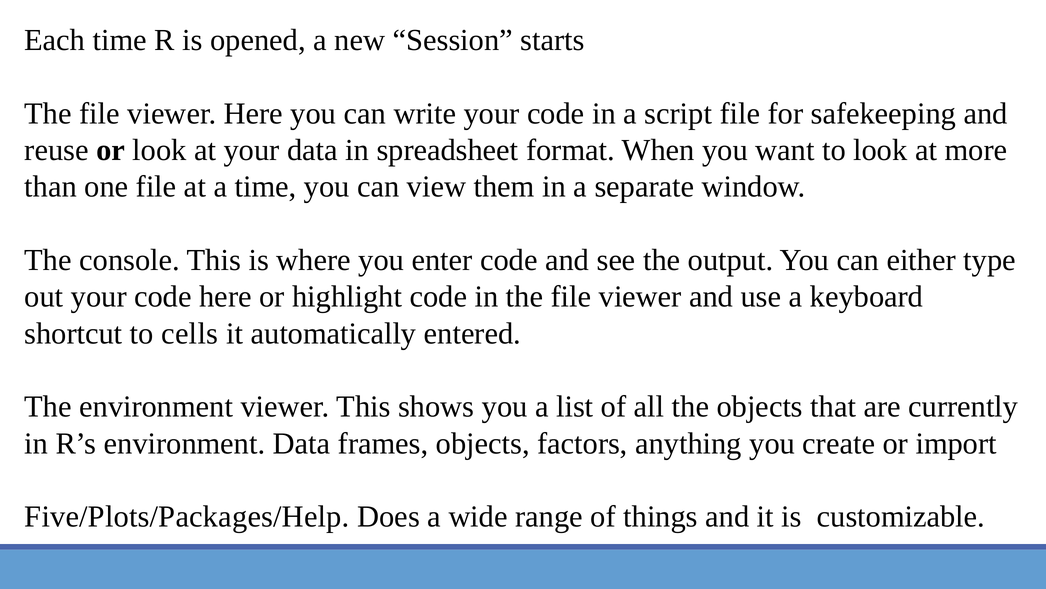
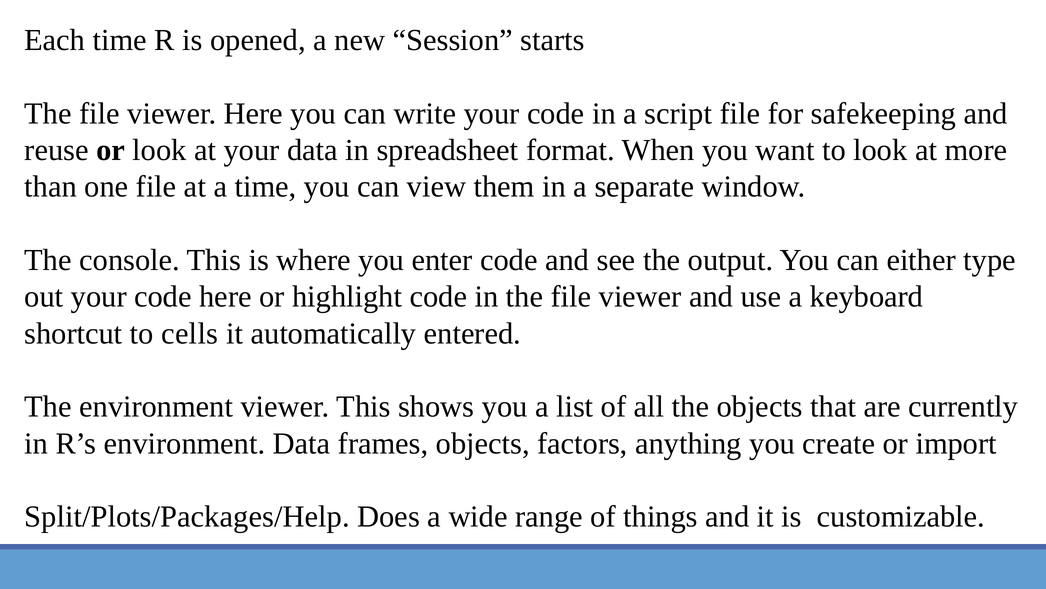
Five/Plots/Packages/Help: Five/Plots/Packages/Help -> Split/Plots/Packages/Help (187, 516)
